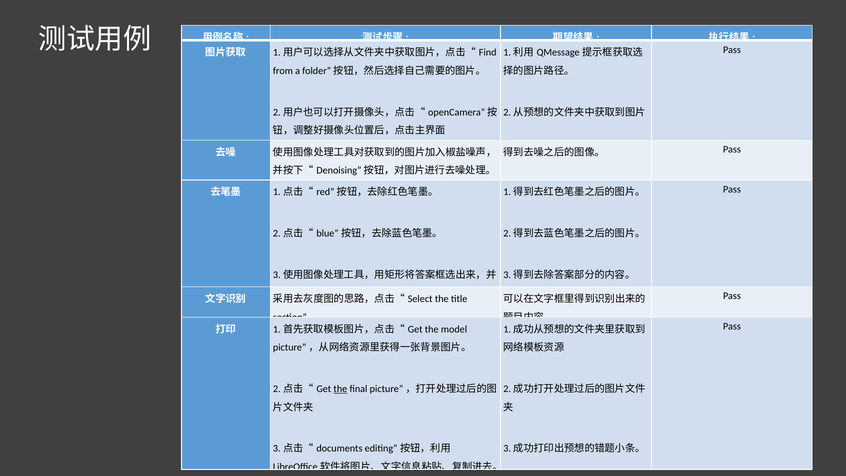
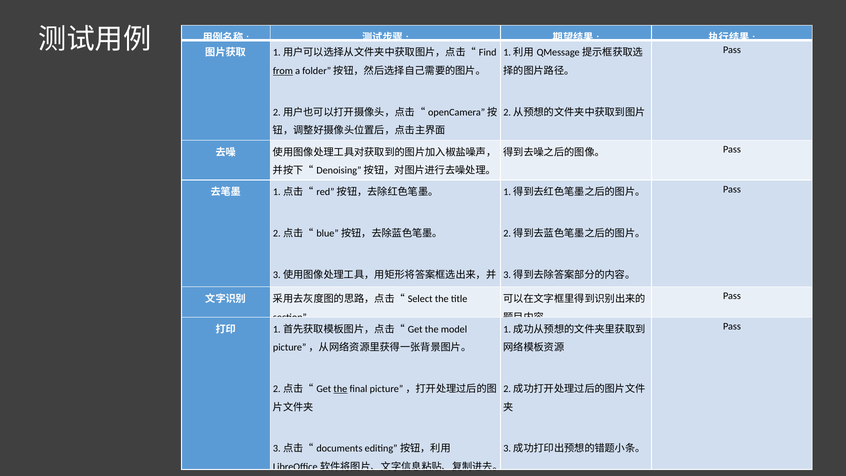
from underline: none -> present (283, 71)
